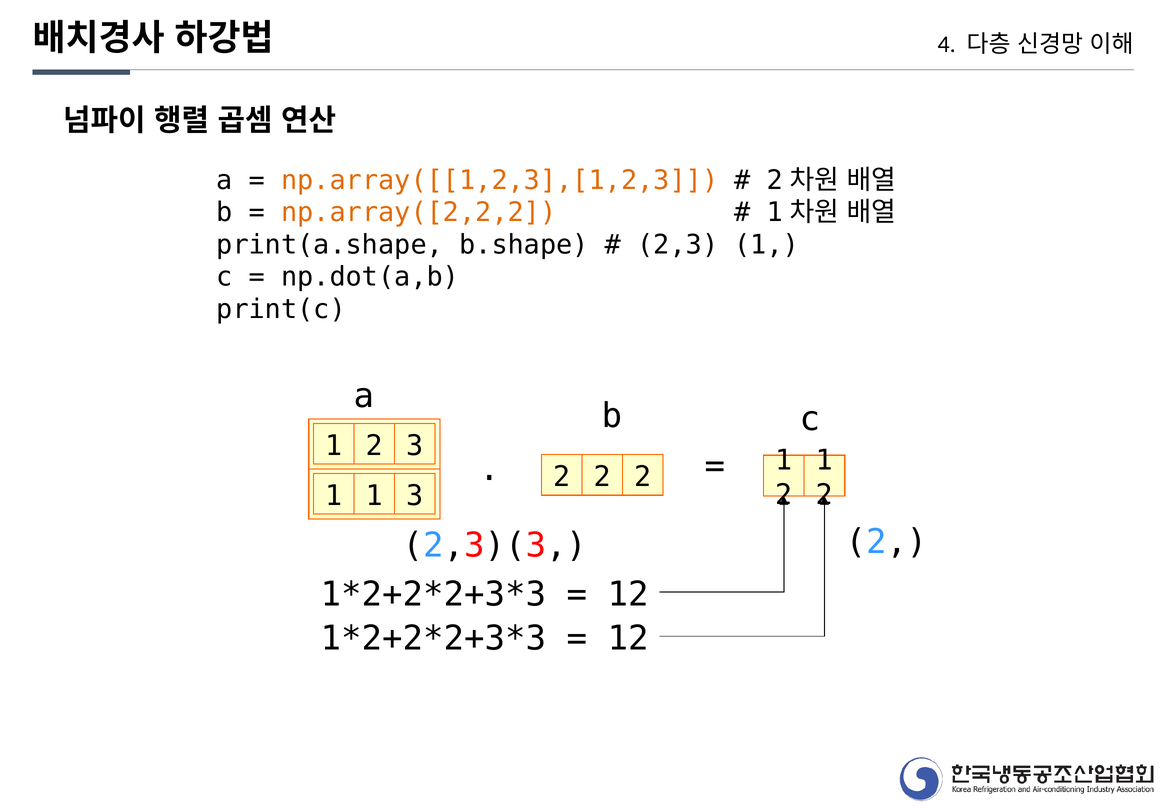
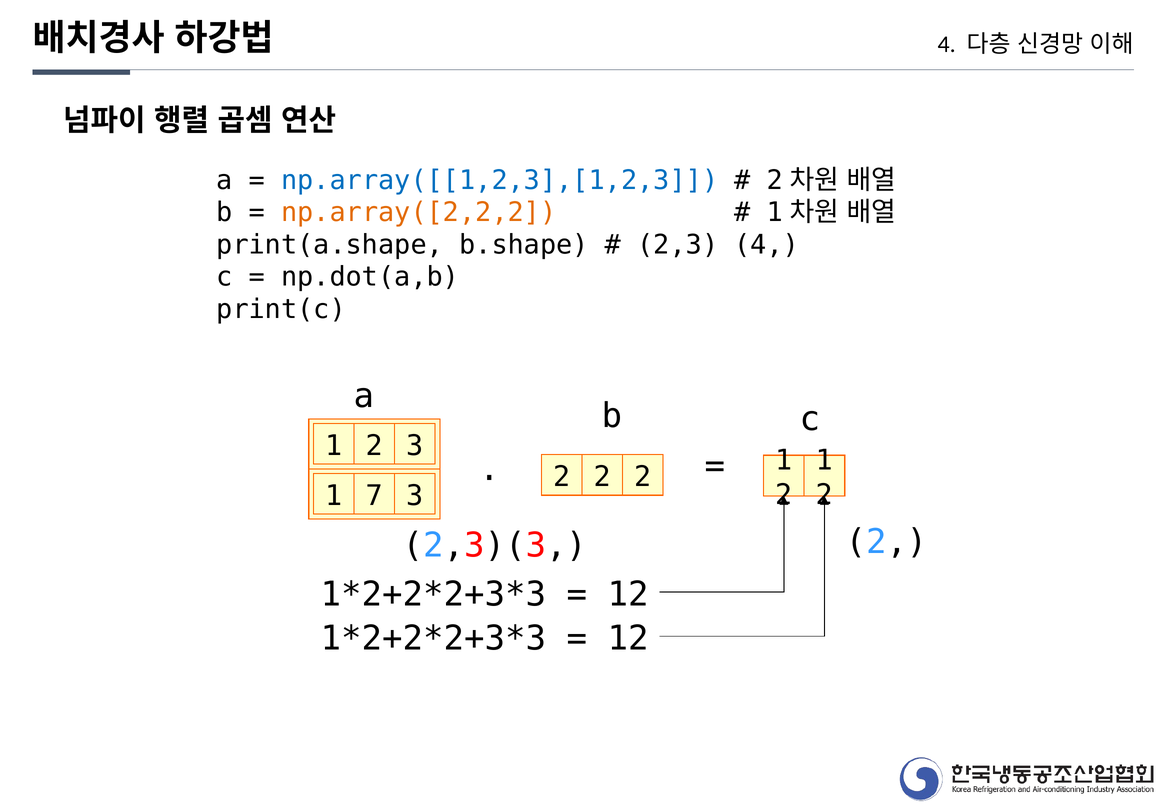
np.array([[1,2,3],[1,2,3 colour: orange -> blue (500, 180)
2,3 1: 1 -> 4 (767, 245)
1 1: 1 -> 7 (374, 495)
